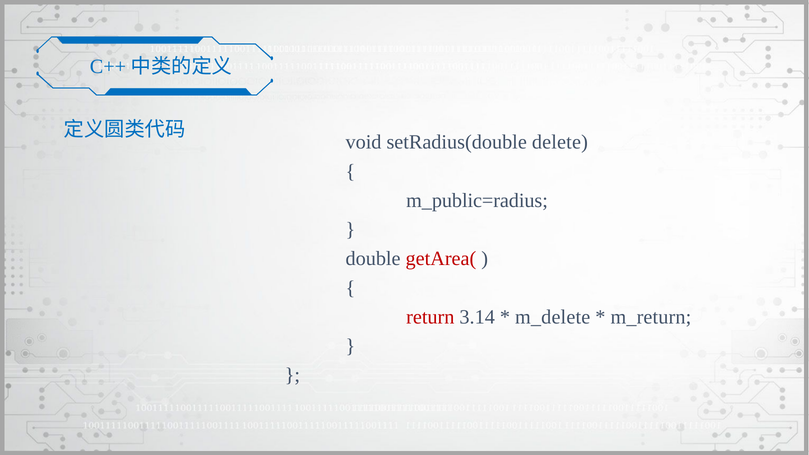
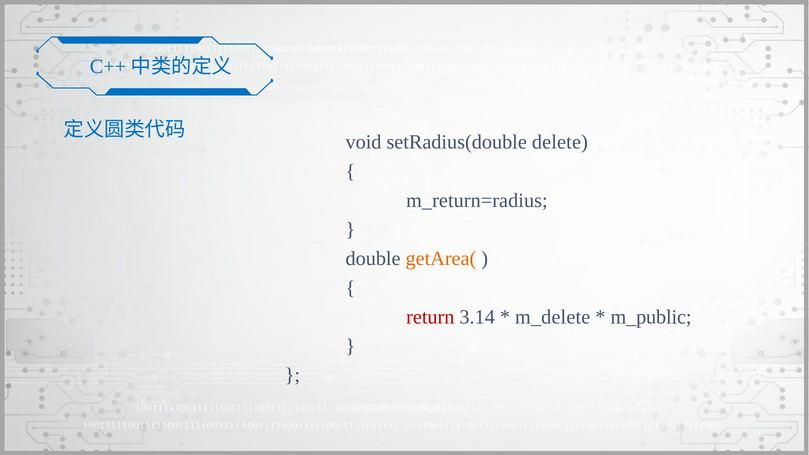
m_public=radius: m_public=radius -> m_return=radius (477, 201)
getArea( colour: red -> orange (441, 259)
m_return: m_return -> m_public (651, 317)
